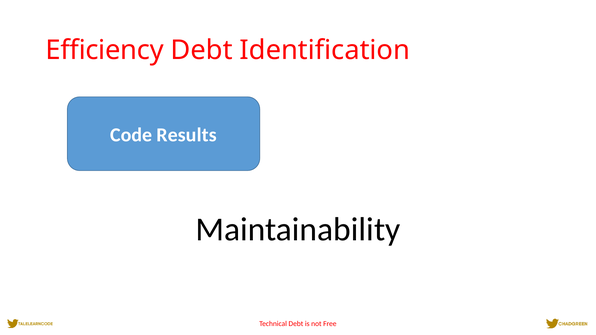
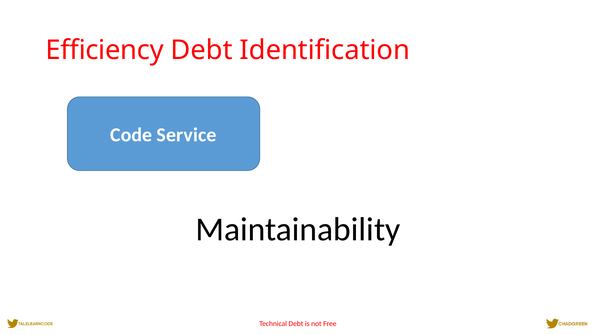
Results: Results -> Service (187, 135)
